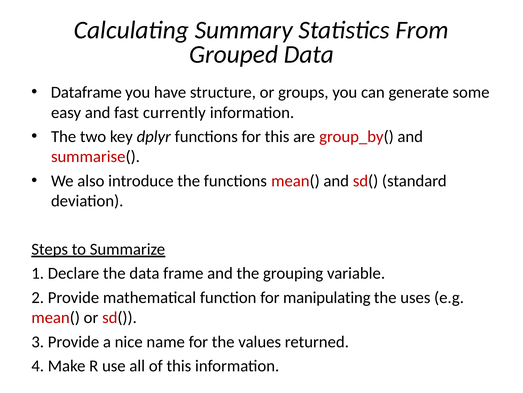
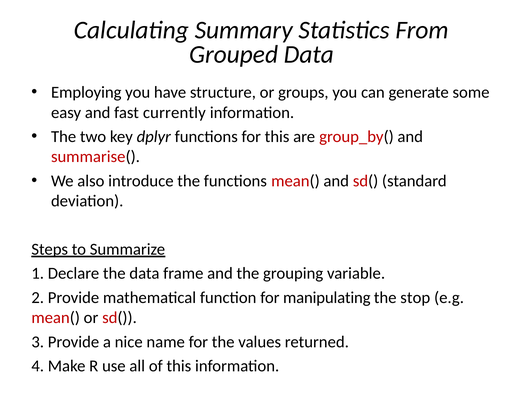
Dataframe: Dataframe -> Employing (86, 92)
uses: uses -> stop (415, 297)
